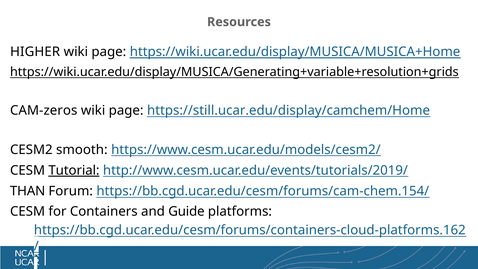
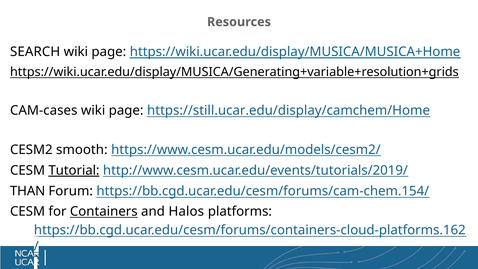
HIGHER: HIGHER -> SEARCH (35, 52)
CAM-zeros: CAM-zeros -> CAM-cases (44, 111)
Containers underline: none -> present (104, 211)
Guide: Guide -> Halos (186, 211)
